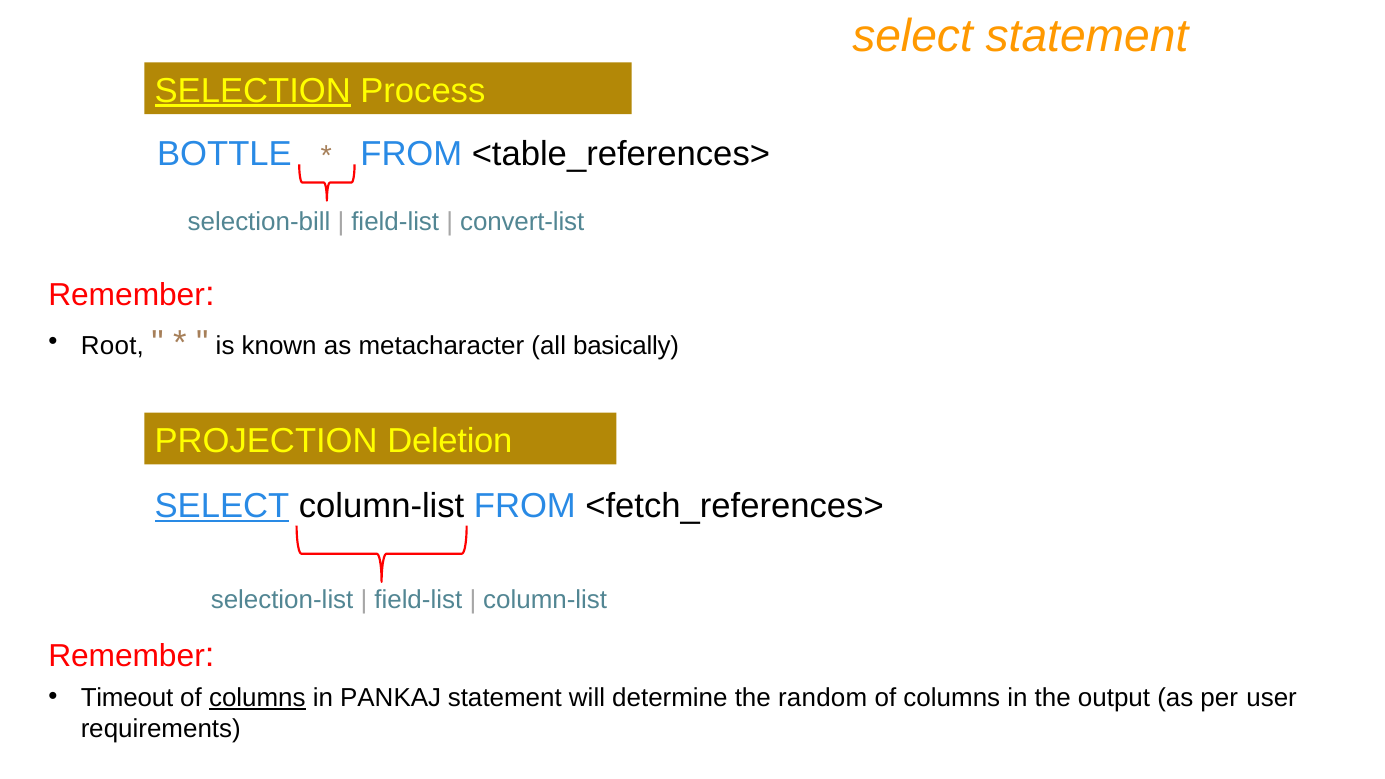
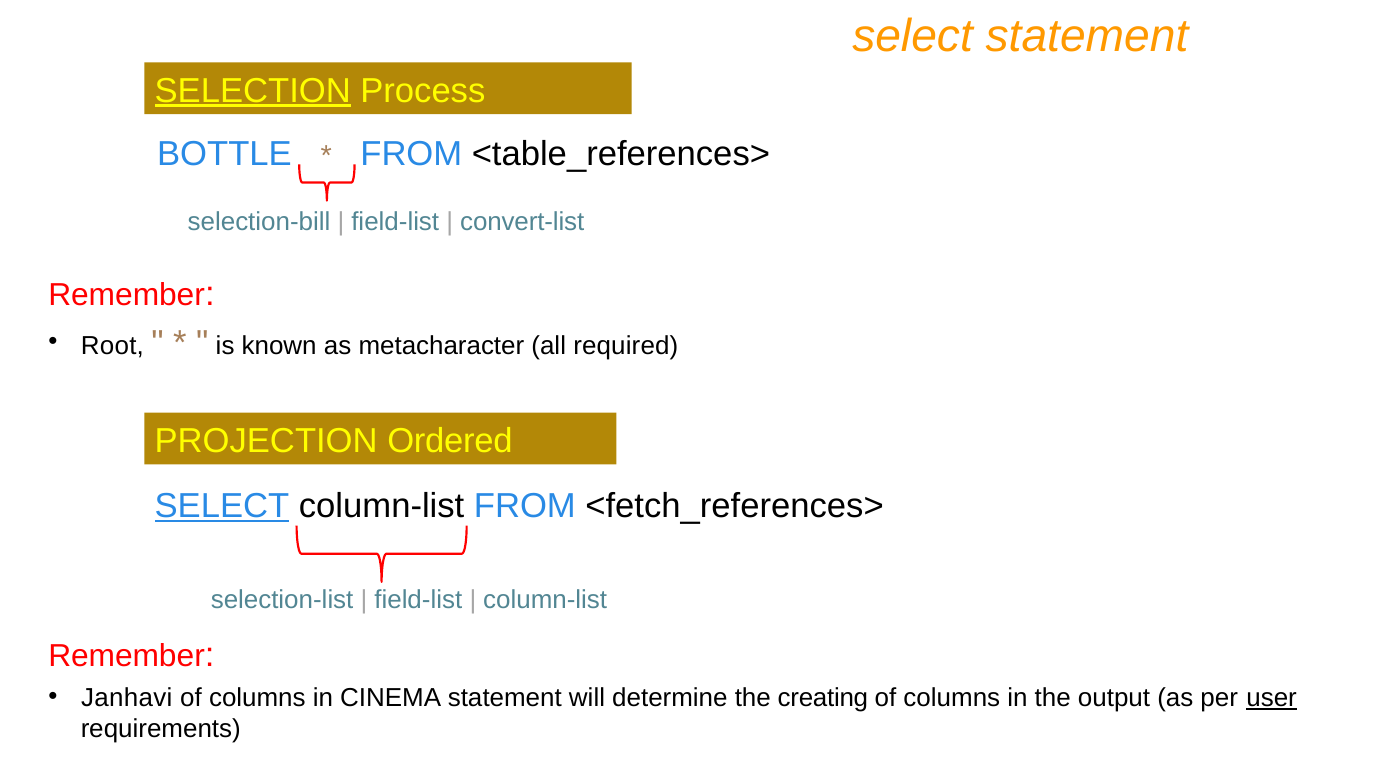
basically: basically -> required (626, 346)
Deletion: Deletion -> Ordered (450, 441)
Timeout: Timeout -> Janhavi (127, 698)
columns underline: present -> none (257, 698)
PANKAJ: PANKAJ -> CINEMA (391, 698)
random: random -> creating (823, 698)
user underline: none -> present (1272, 698)
